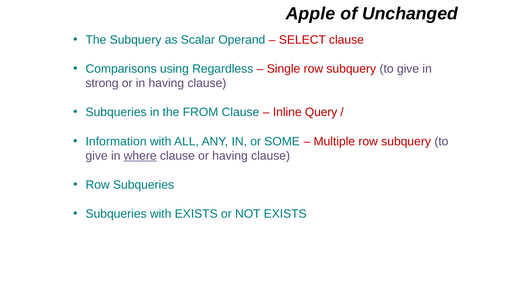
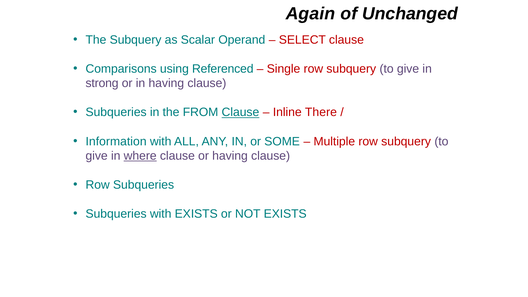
Apple: Apple -> Again (310, 14)
Regardless: Regardless -> Referenced (223, 69)
Clause underline: none -> present (240, 112)
Query: Query -> There (321, 112)
